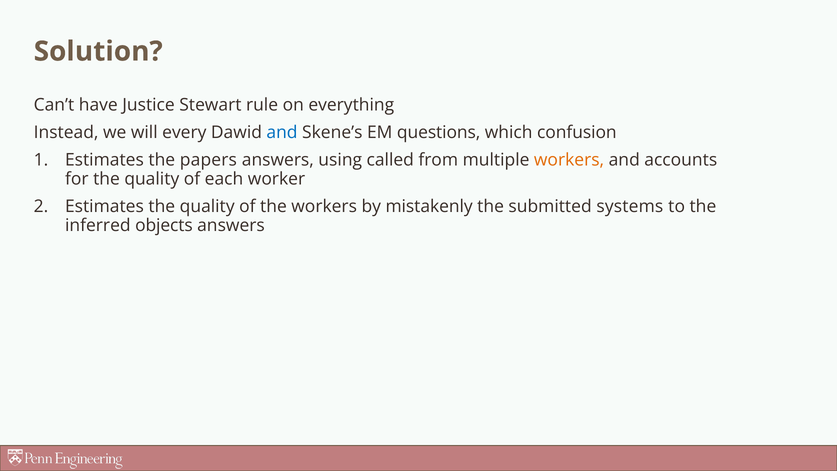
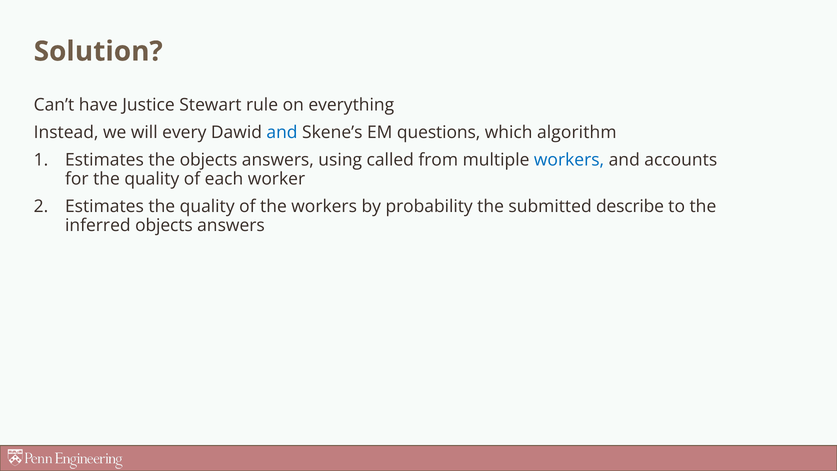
confusion: confusion -> algorithm (577, 133)
the papers: papers -> objects (209, 160)
workers colour: orange -> blue (569, 160)
mistakenly: mistakenly -> probability (429, 207)
systems: systems -> describe (630, 207)
